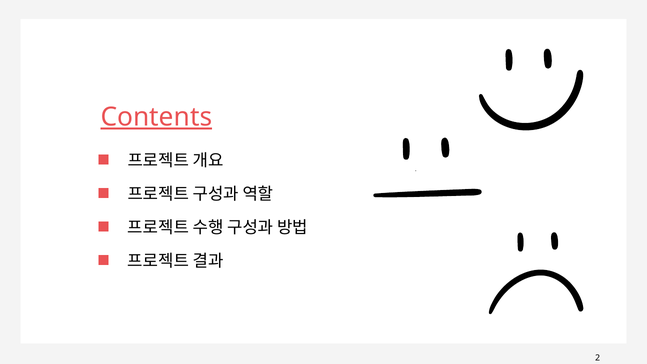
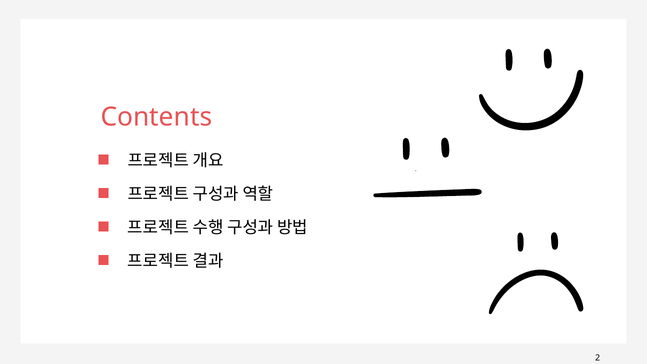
Contents underline: present -> none (156, 117)
